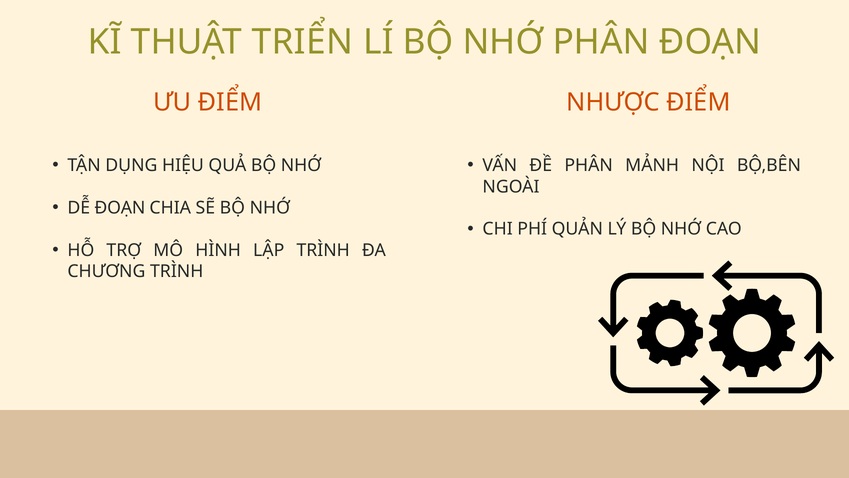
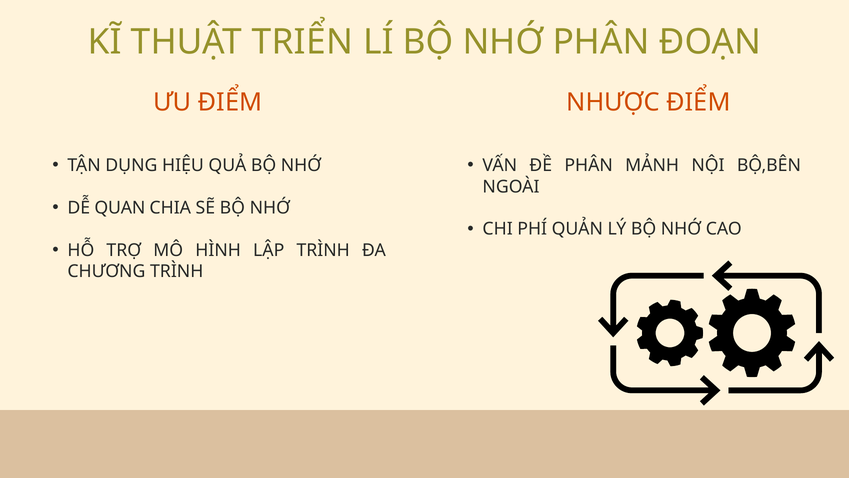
DỄ ĐOẠN: ĐOẠN -> QUAN (120, 208)
